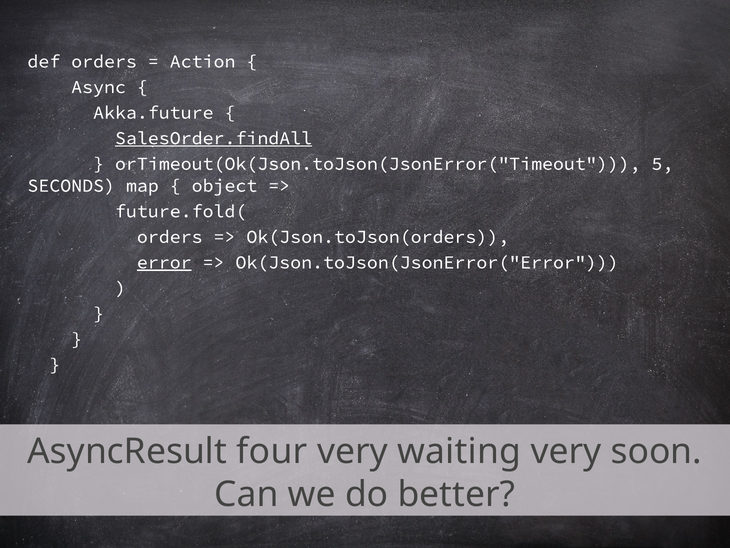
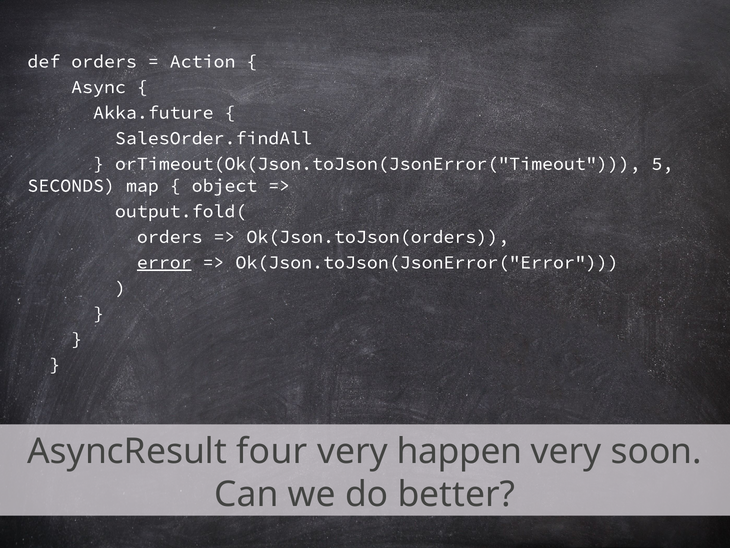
SalesOrder.findAll underline: present -> none (214, 138)
future.fold(: future.fold( -> output.fold( (181, 211)
waiting: waiting -> happen (459, 451)
